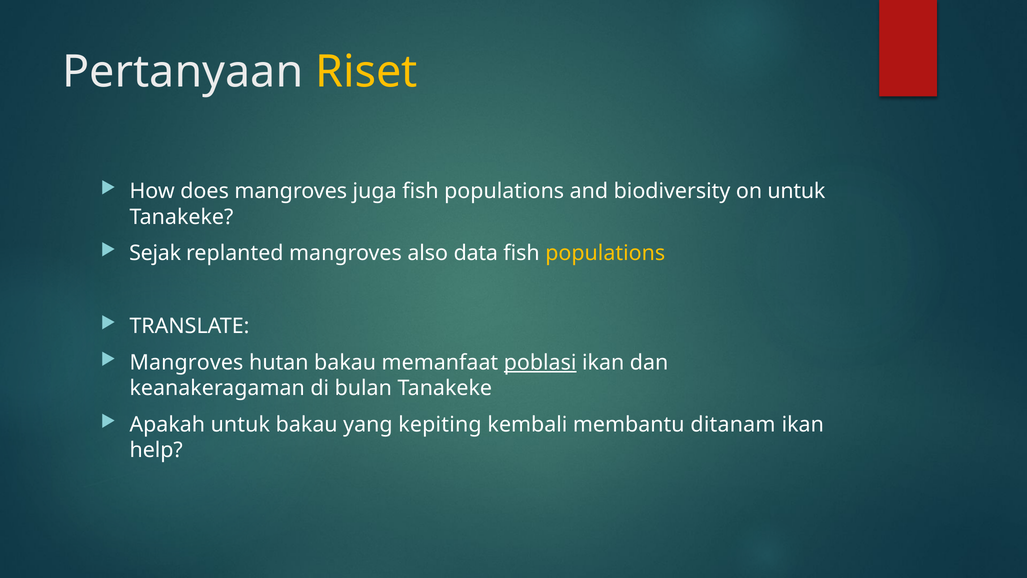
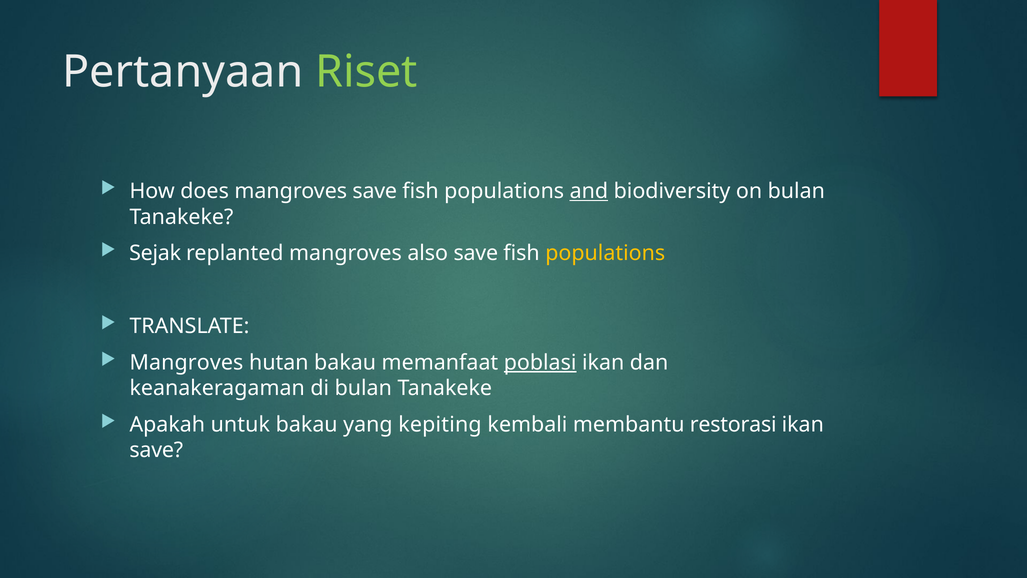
Riset colour: yellow -> light green (366, 72)
mangroves juga: juga -> save (375, 191)
and underline: none -> present (589, 191)
on untuk: untuk -> bulan (796, 191)
also data: data -> save (476, 253)
ditanam: ditanam -> restorasi (733, 424)
help: help -> save (156, 450)
